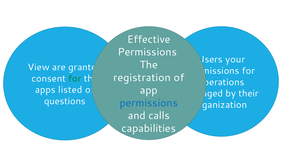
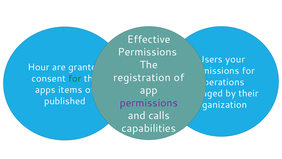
View: View -> Hour (39, 67)
listed: listed -> items (70, 90)
questions: questions -> published (65, 101)
permissions colour: blue -> purple (149, 103)
